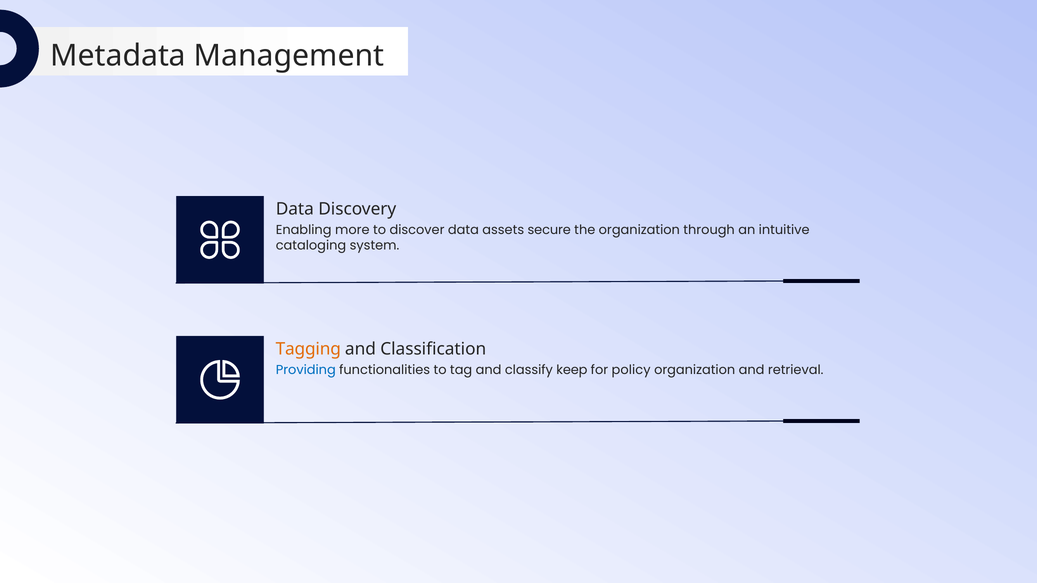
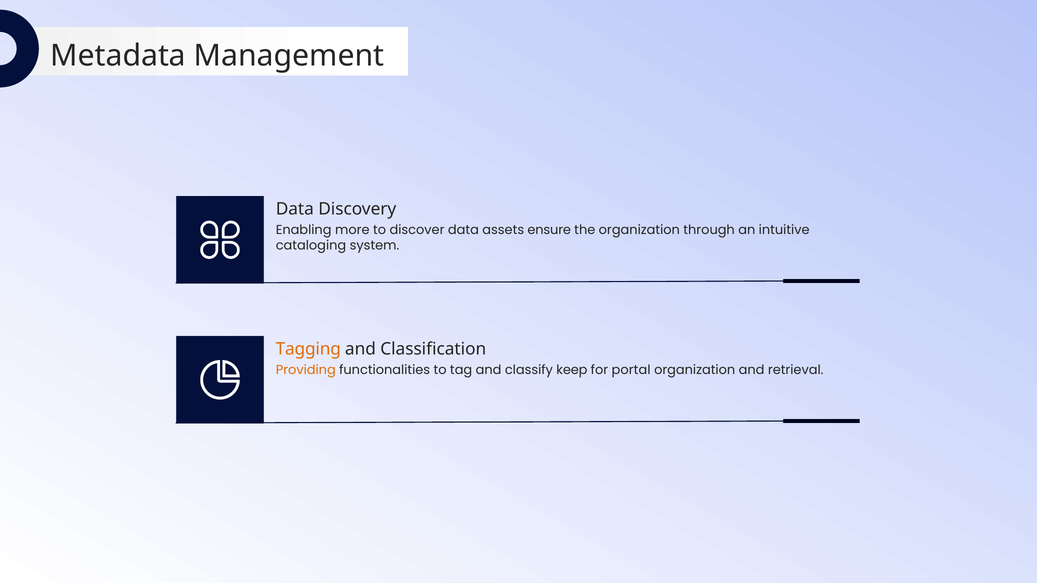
secure: secure -> ensure (549, 230)
Providing colour: blue -> orange (306, 370)
policy: policy -> portal (631, 370)
